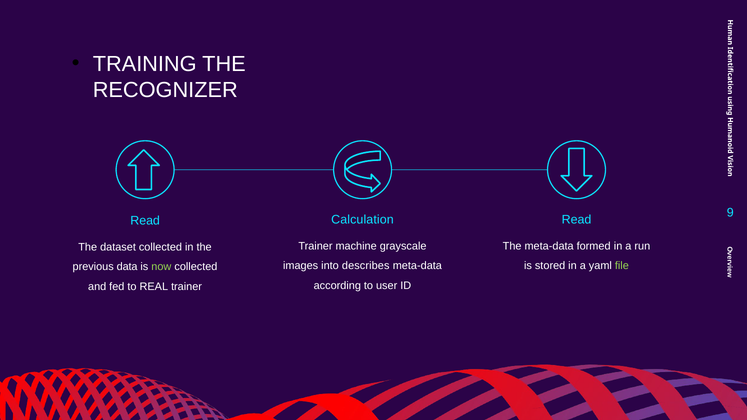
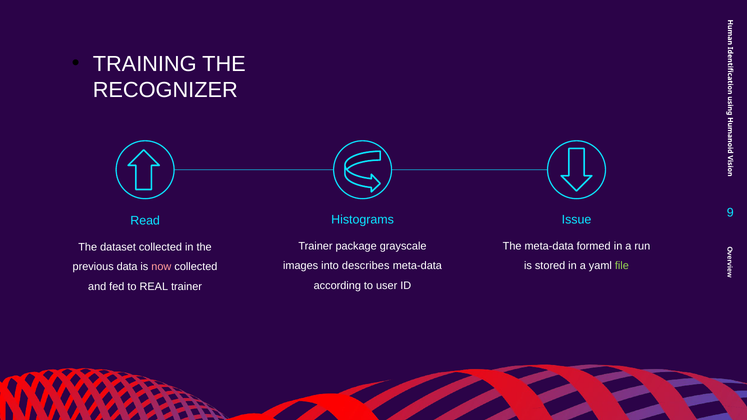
Calculation: Calculation -> Histograms (363, 220)
Read: Read -> Issue (577, 220)
machine: machine -> package (356, 246)
now colour: light green -> pink (161, 267)
